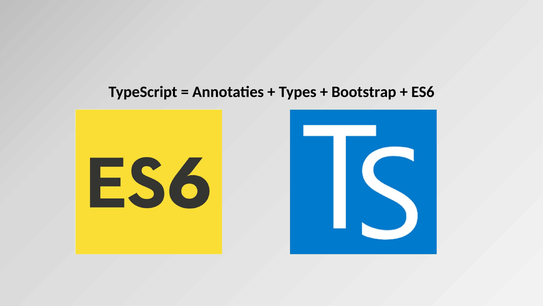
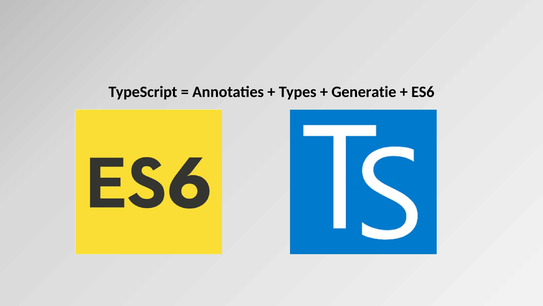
Bootstrap: Bootstrap -> Generatie (364, 92)
